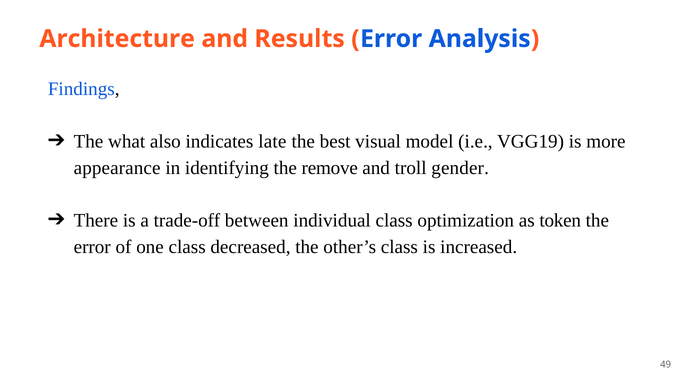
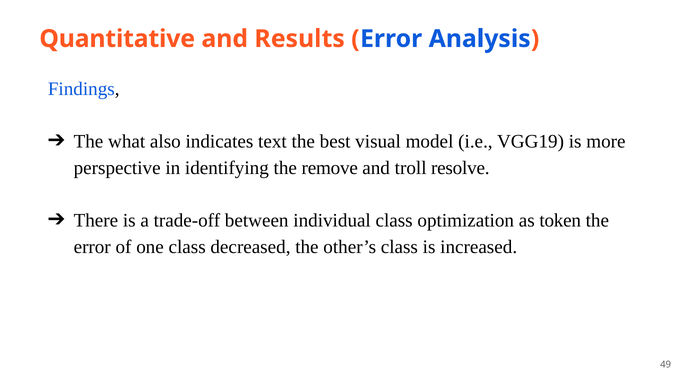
Architecture: Architecture -> Quantitative (117, 39)
late: late -> text (272, 142)
appearance: appearance -> perspective (117, 168)
gender: gender -> resolve (460, 168)
